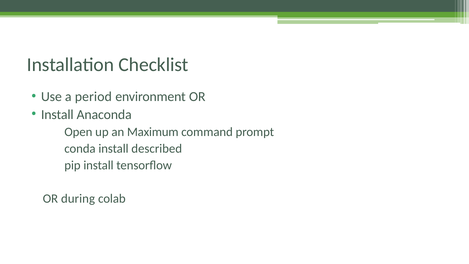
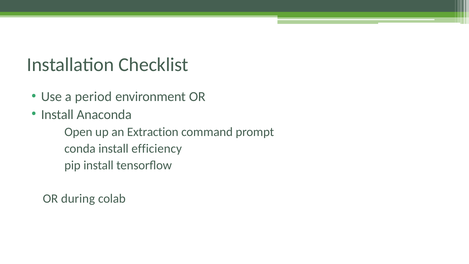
Maximum: Maximum -> Extraction (153, 132)
described: described -> efficiency (157, 148)
